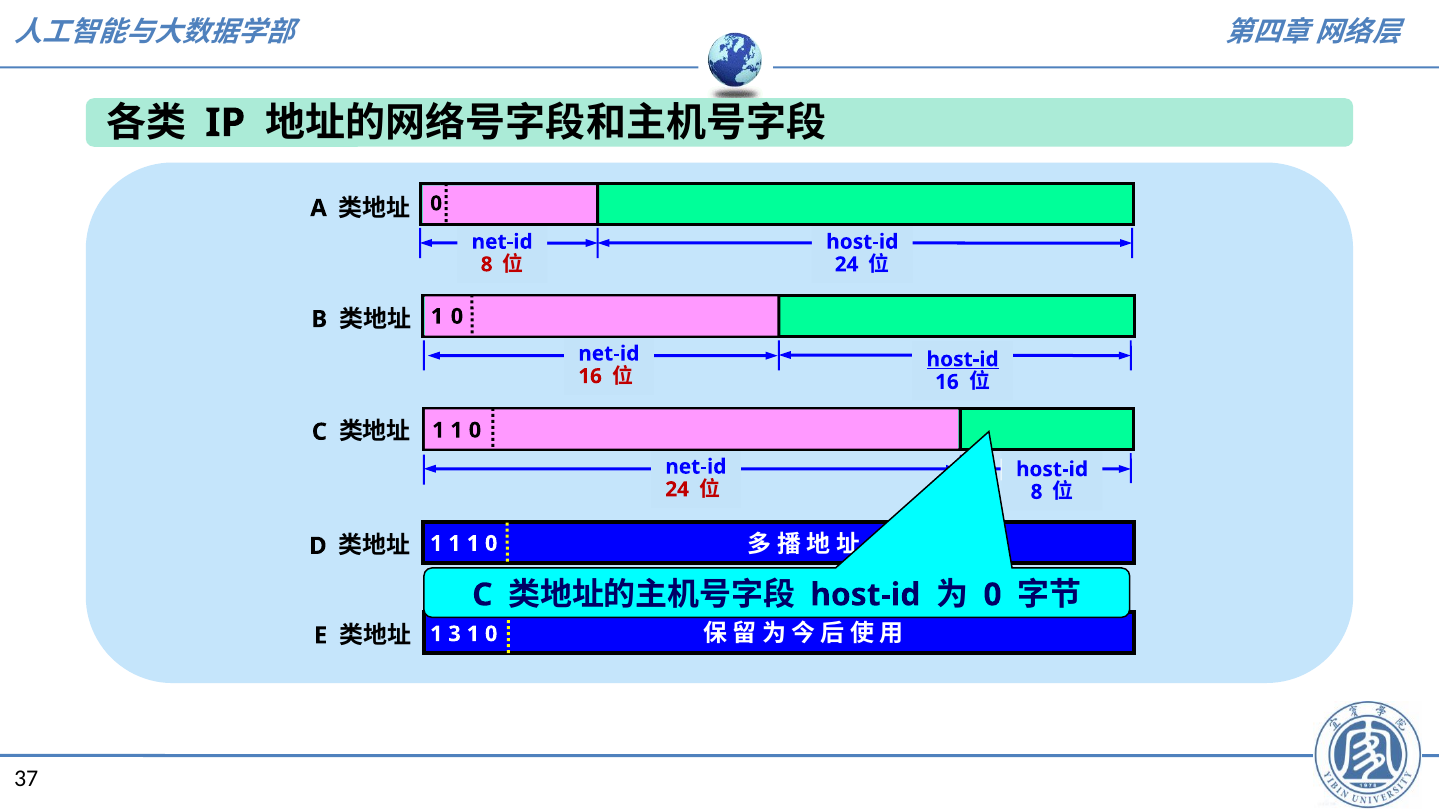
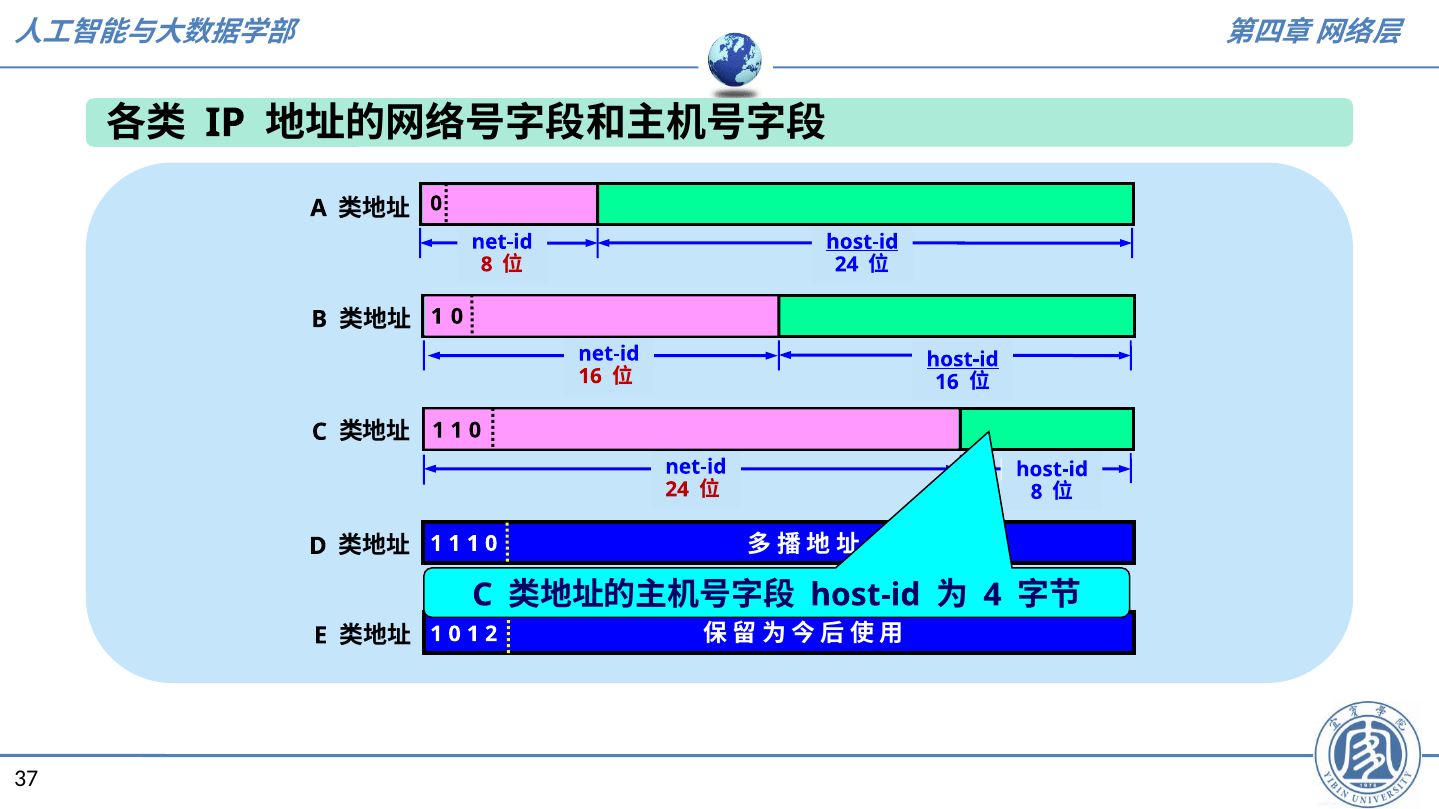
host-id underline: none -> present (862, 242)
0: 0 -> 4 (993, 595)
3: 3 -> 0 (455, 634)
0: 0 -> 2 (491, 634)
